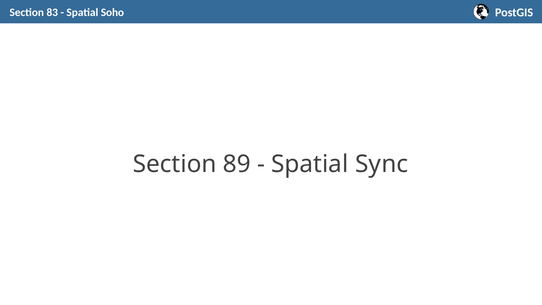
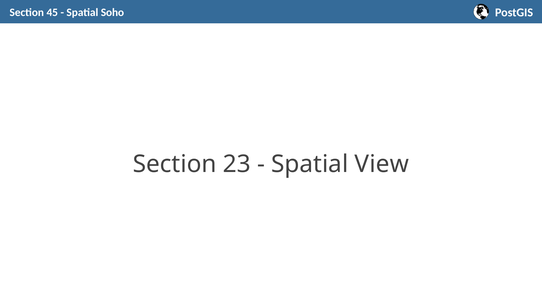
83: 83 -> 45 (52, 13)
89: 89 -> 23 (237, 164)
Sync: Sync -> View (382, 164)
